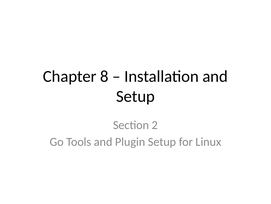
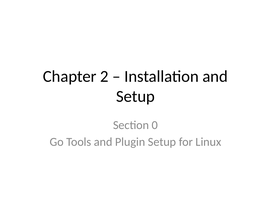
8: 8 -> 2 (104, 76)
2: 2 -> 0 (155, 125)
